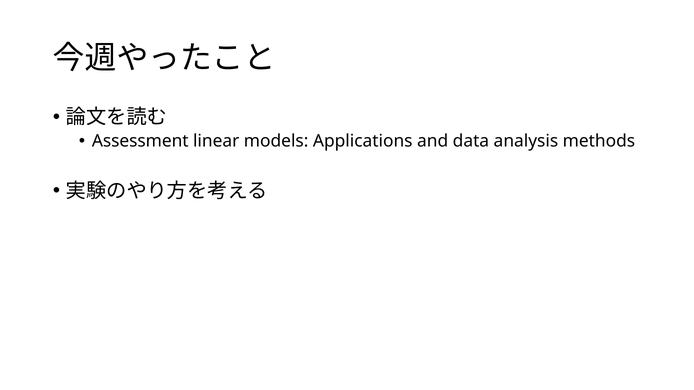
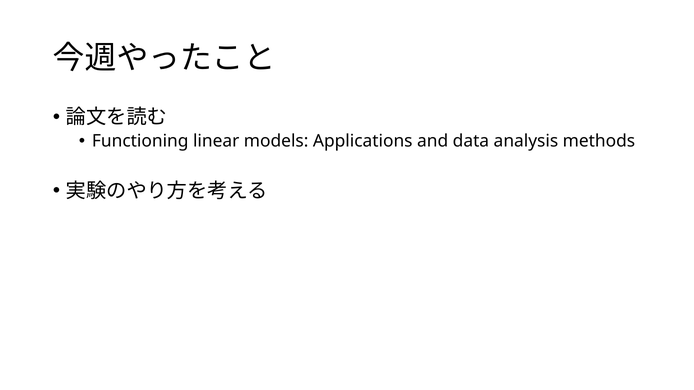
Assessment: Assessment -> Functioning (140, 141)
